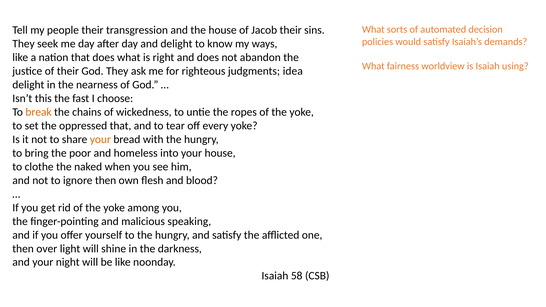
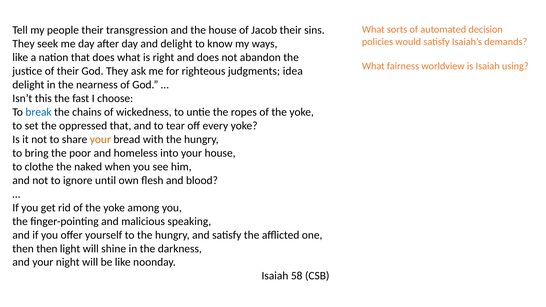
break colour: orange -> blue (39, 112)
ignore then: then -> until (106, 180)
then over: over -> then (47, 249)
